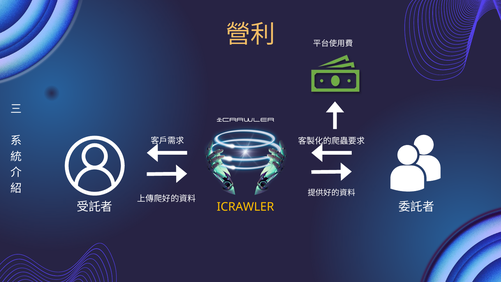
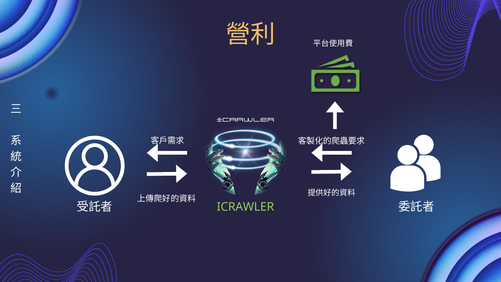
ICRAWLER colour: yellow -> light green (245, 207)
